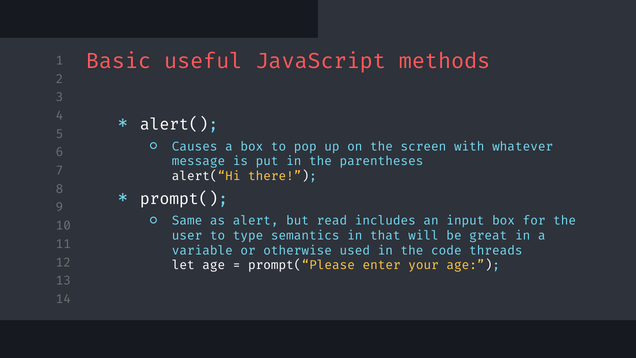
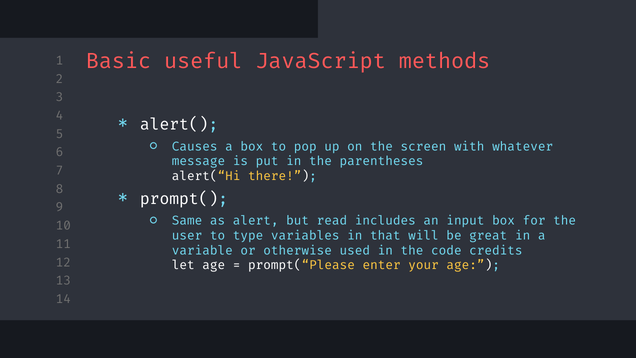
semantics: semantics -> variables (305, 235)
threads: threads -> credits (496, 250)
